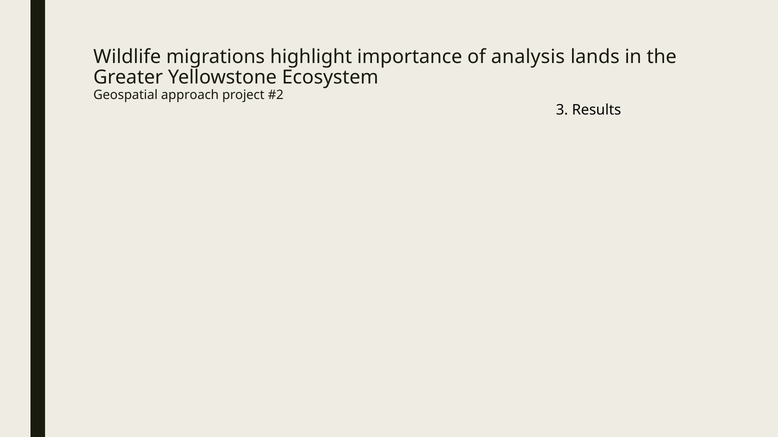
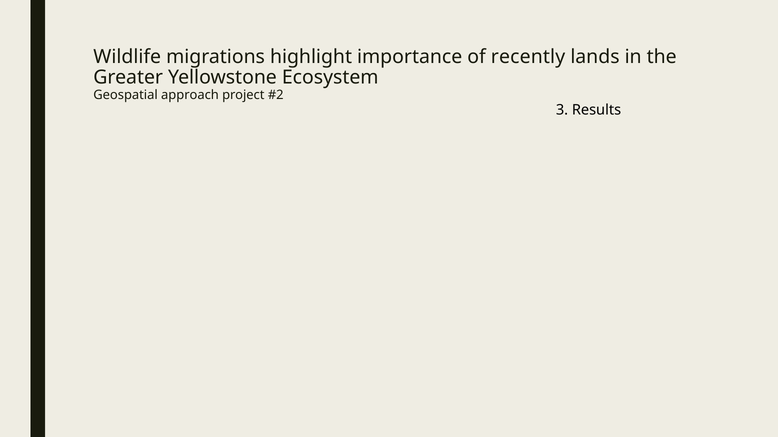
analysis: analysis -> recently (528, 57)
